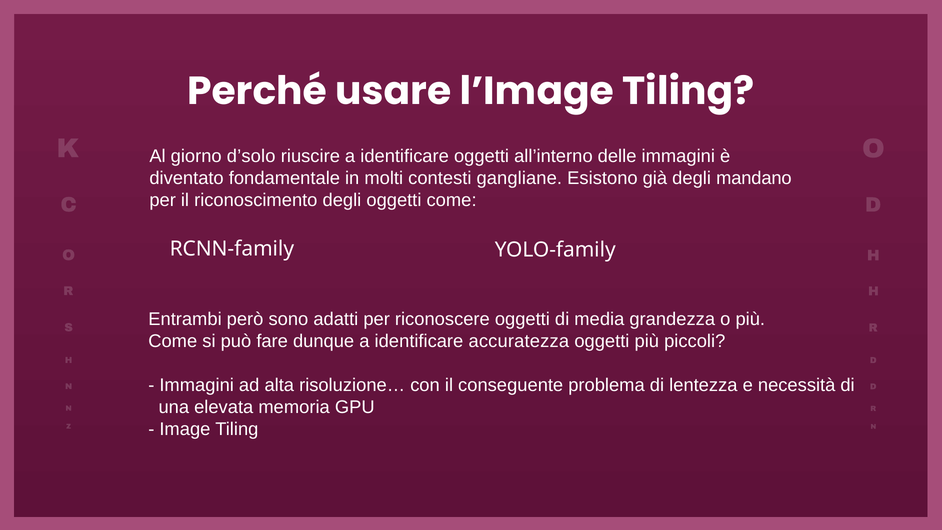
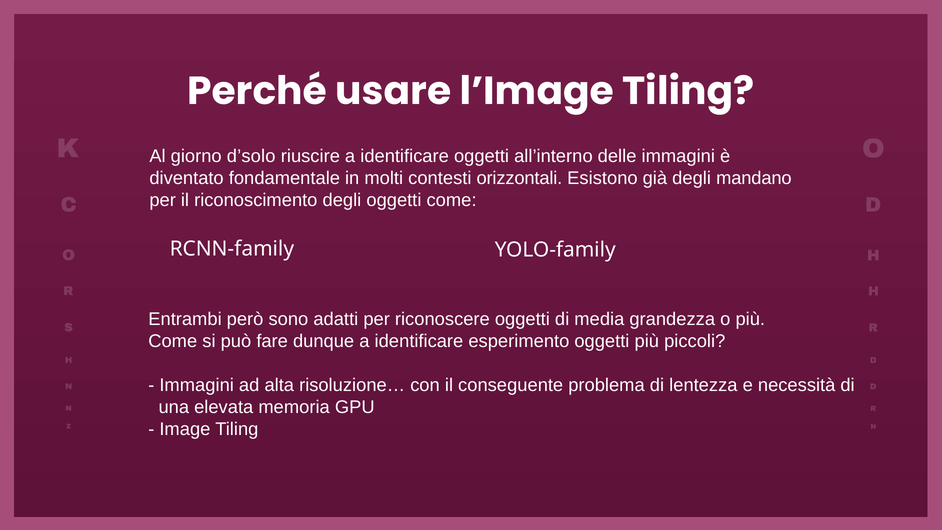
gangliane: gangliane -> orizzontali (519, 178)
accuratezza: accuratezza -> esperimento (519, 341)
